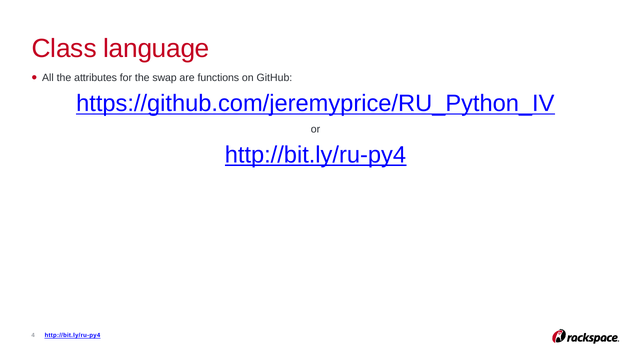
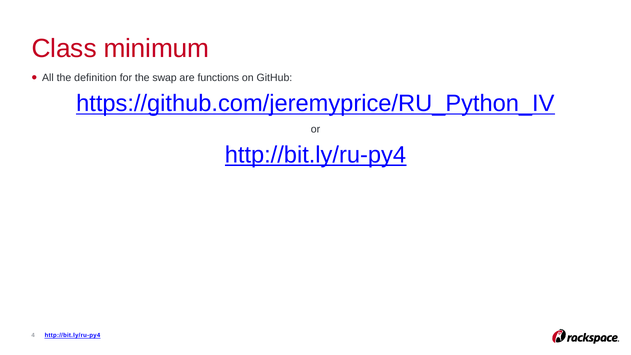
language: language -> minimum (156, 48)
attributes: attributes -> definition (96, 78)
